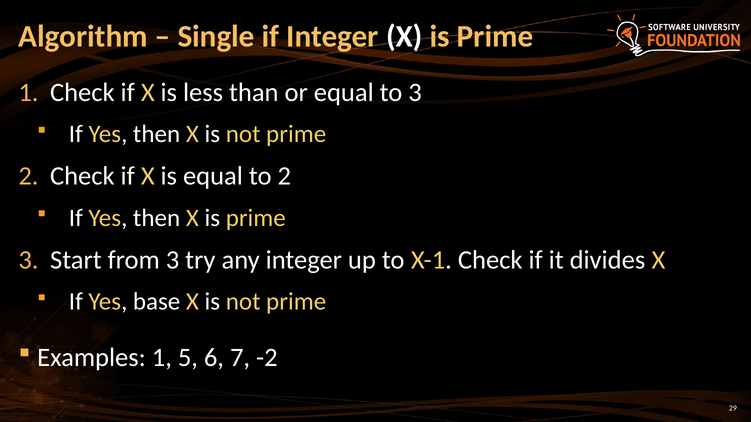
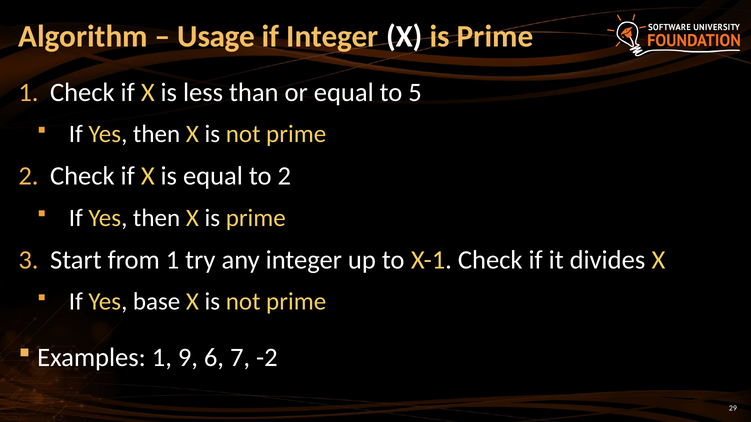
Single: Single -> Usage (216, 36)
to 3: 3 -> 5 (415, 93)
from 3: 3 -> 1 (173, 260)
5: 5 -> 9 (188, 358)
